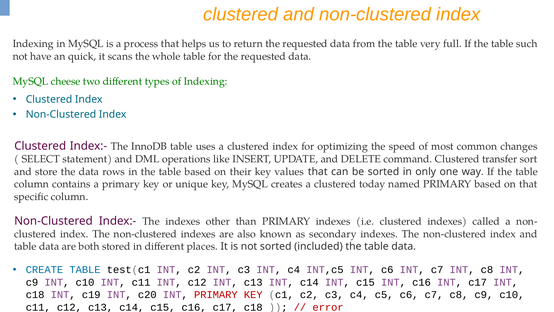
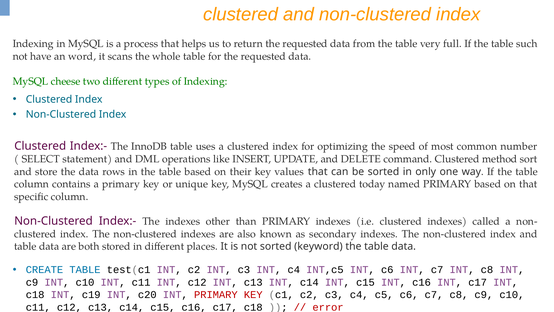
quick: quick -> word (82, 56)
changes: changes -> number (519, 146)
transfer: transfer -> method (500, 159)
included: included -> keyword (318, 246)
